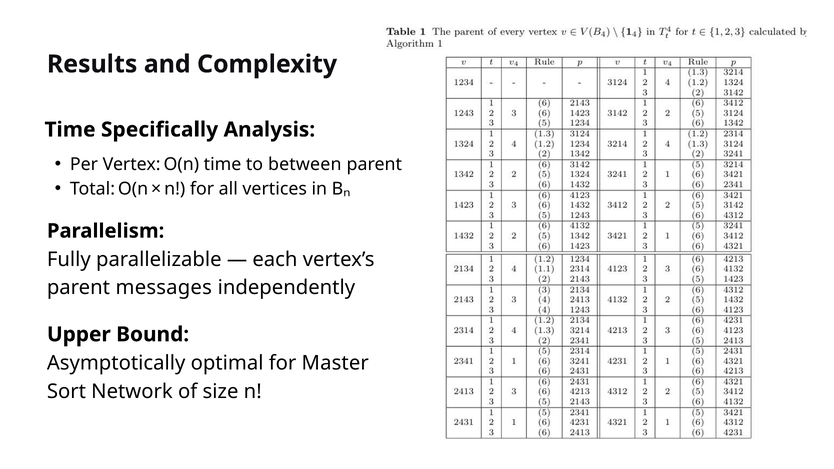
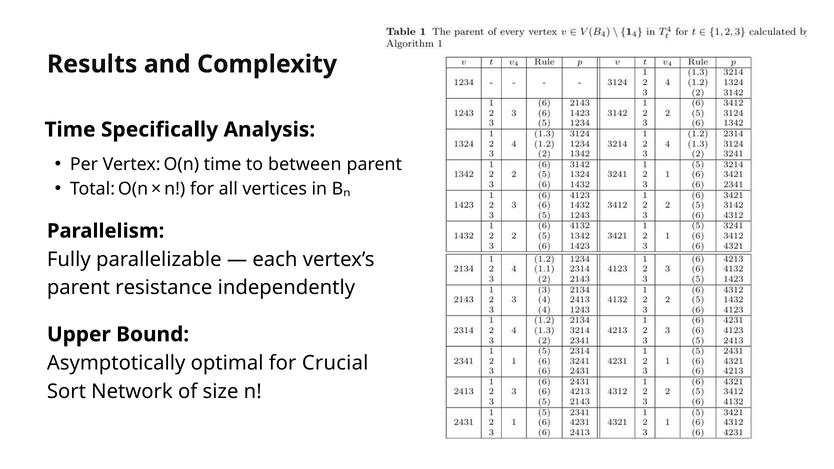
messages: messages -> resistance (164, 288)
Master: Master -> Crucial (335, 363)
